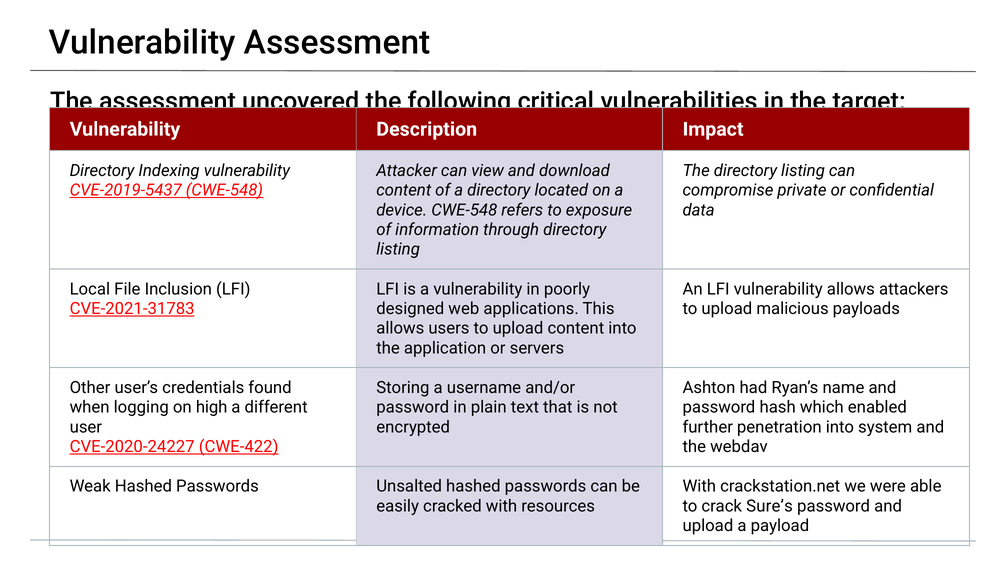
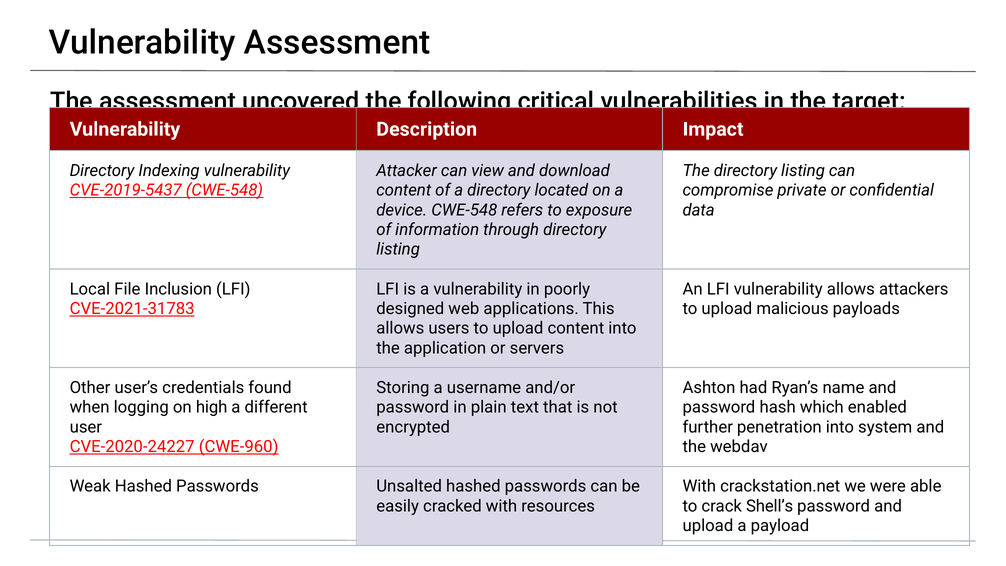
CWE-422: CWE-422 -> CWE-960 (239, 447)
Sure’s: Sure’s -> Shell’s (770, 506)
